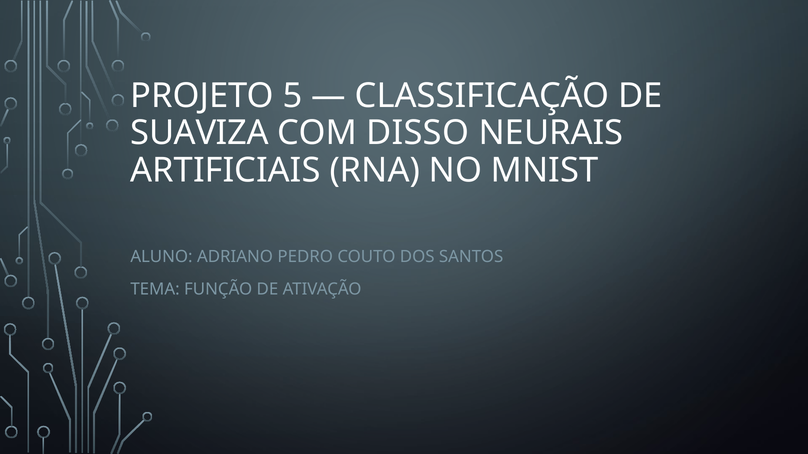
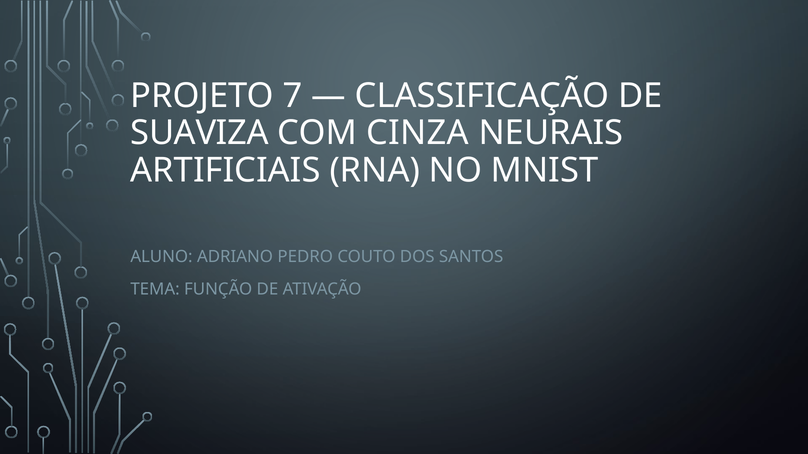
5: 5 -> 7 (293, 96)
DISSO: DISSO -> CINZA (418, 133)
